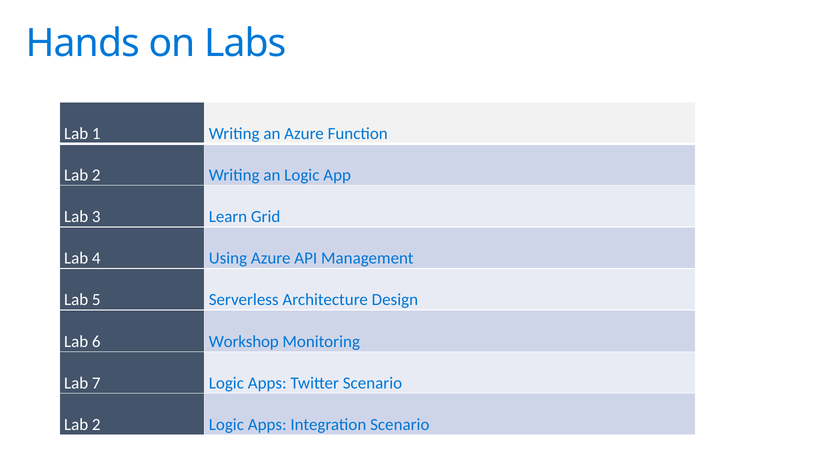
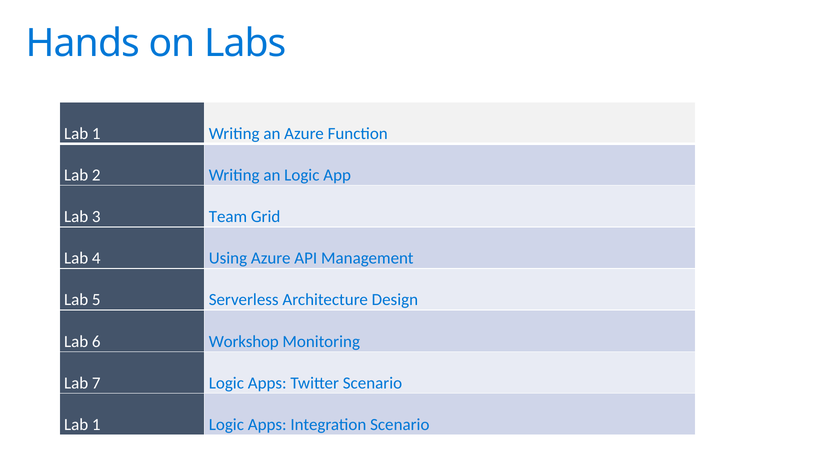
Learn: Learn -> Team (228, 217)
2: 2 -> 1 (96, 424)
